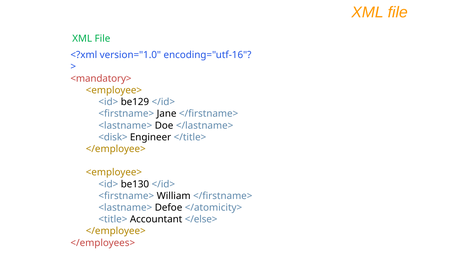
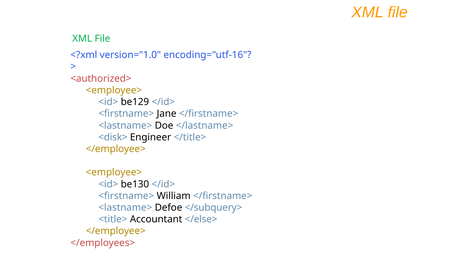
<mandatory>: <mandatory> -> <authorized> (101, 79)
</atomicity>: </atomicity> -> </subquery> (214, 208)
